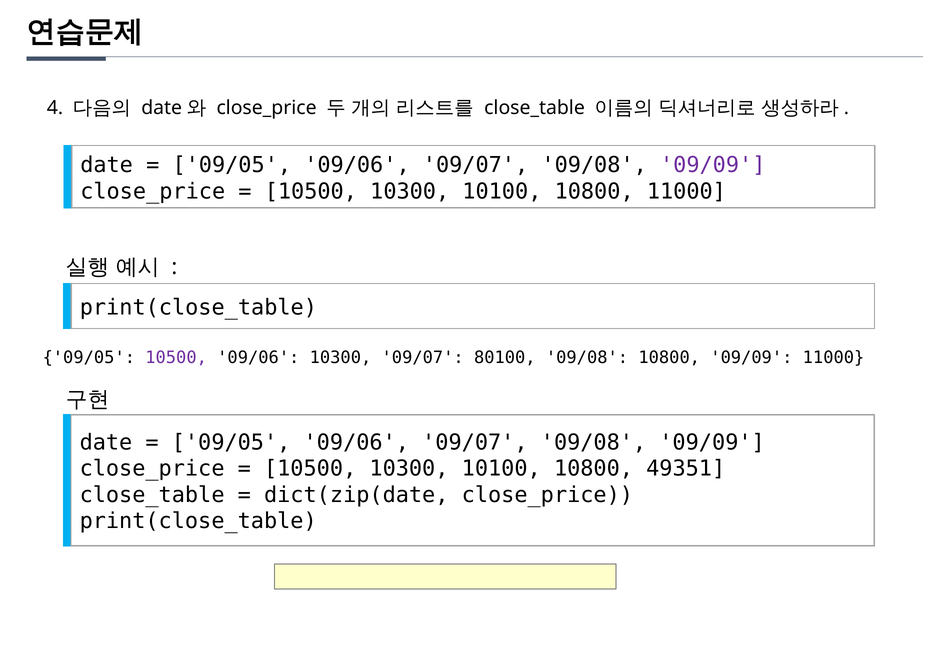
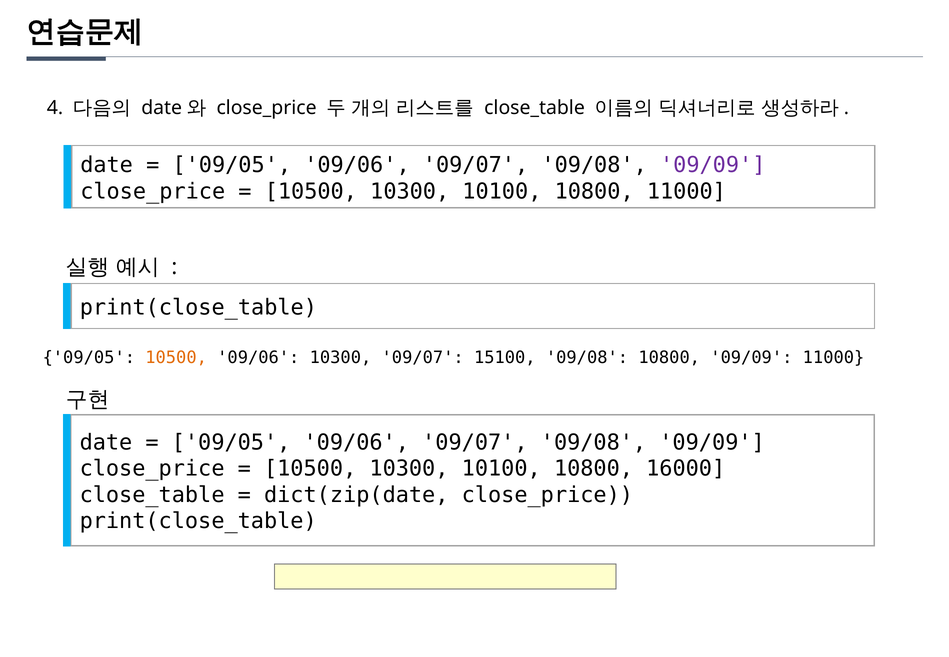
10500 colour: purple -> orange (176, 358)
80100: 80100 -> 15100 (505, 358)
49351: 49351 -> 16000 (686, 469)
